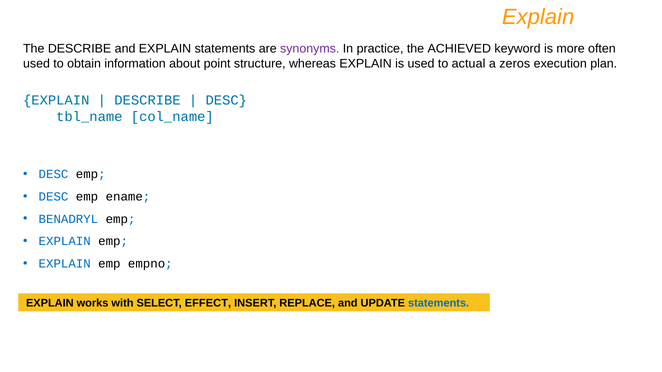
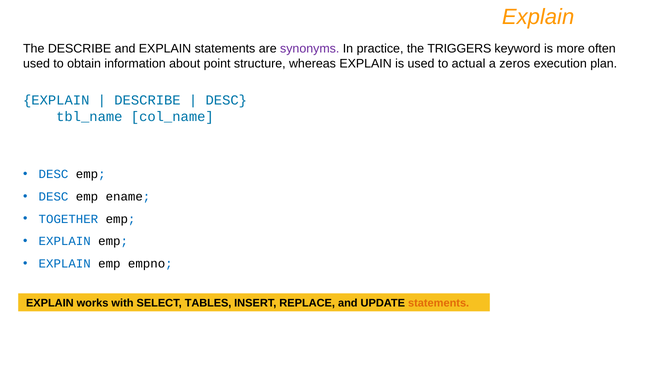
ACHIEVED: ACHIEVED -> TRIGGERS (459, 49)
BENADRYL: BENADRYL -> TOGETHER (68, 219)
EFFECT: EFFECT -> TABLES (208, 303)
statements colour: blue -> orange (439, 303)
